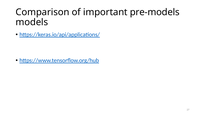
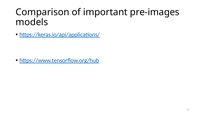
pre-models: pre-models -> pre-images (155, 12)
